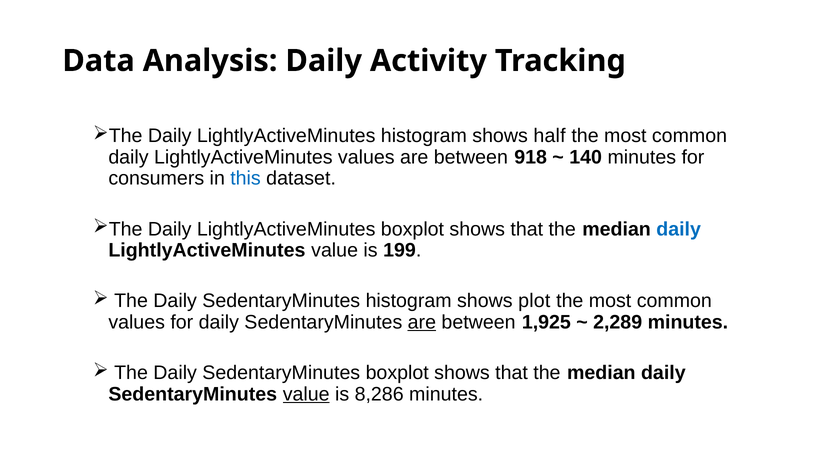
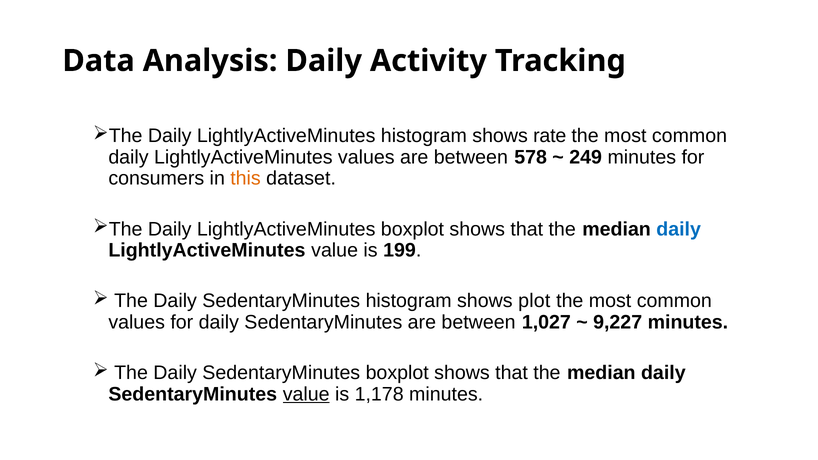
half: half -> rate (550, 136)
918: 918 -> 578 (531, 157)
140: 140 -> 249 (586, 157)
this colour: blue -> orange (246, 178)
are underline: present -> none (422, 322)
1,925: 1,925 -> 1,027 (546, 322)
2,289: 2,289 -> 9,227 (618, 322)
8,286: 8,286 -> 1,178 (379, 394)
